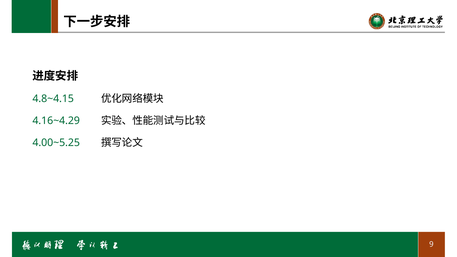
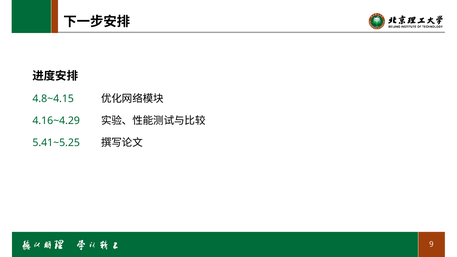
4.00~5.25: 4.00~5.25 -> 5.41~5.25 (56, 143)
